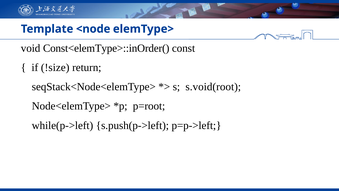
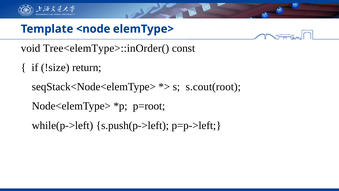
Const<elemType>::inOrder(: Const<elemType>::inOrder( -> Tree<elemType>::inOrder( (106, 48)
s.void(root: s.void(root -> s.cout(root (213, 87)
